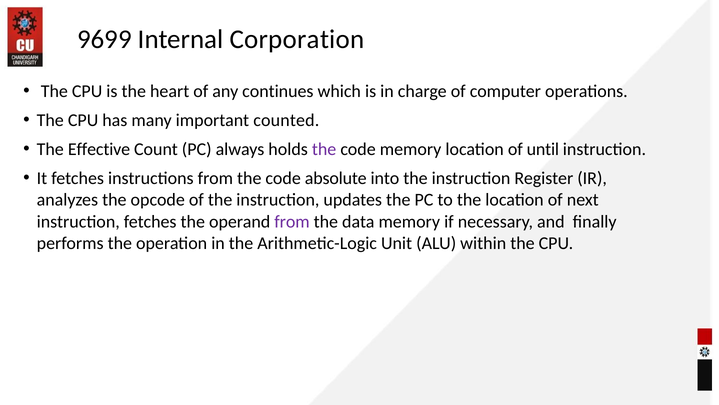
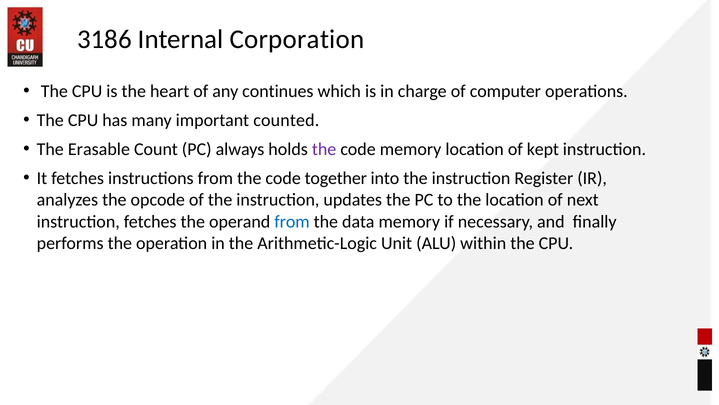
9699: 9699 -> 3186 (104, 39)
Effective: Effective -> Erasable (99, 149)
until: until -> kept (543, 149)
absolute: absolute -> together (336, 178)
from colour: purple -> blue (292, 221)
